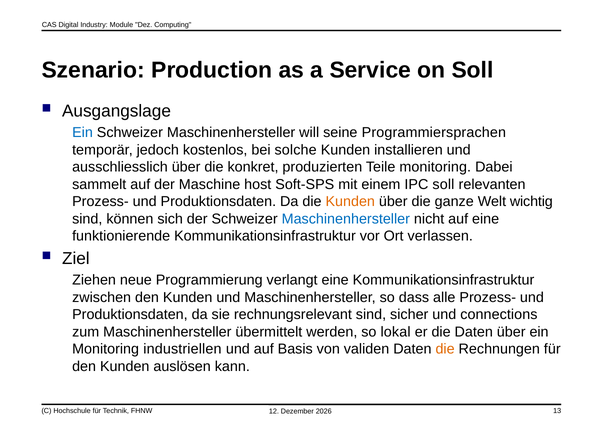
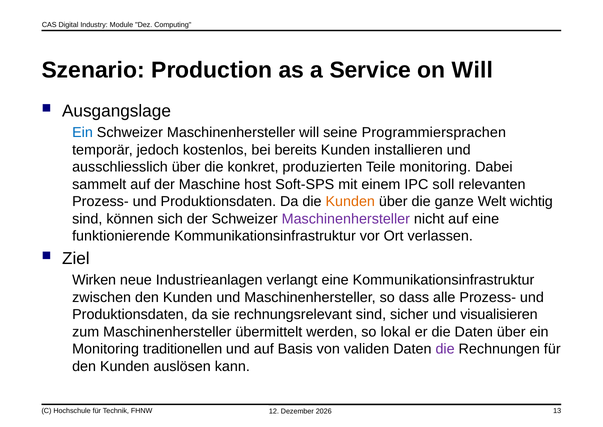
on Soll: Soll -> Will (473, 70)
solche: solche -> bereits (296, 150)
Maschinenhersteller colour: blue -> purple (346, 219)
Ziehen: Ziehen -> Wirken (94, 280)
Programmierung: Programmierung -> Industrieanlagen (209, 280)
connections: connections -> visualisieren (499, 314)
industriellen: industriellen -> traditionellen (183, 349)
die colour: orange -> purple (445, 349)
